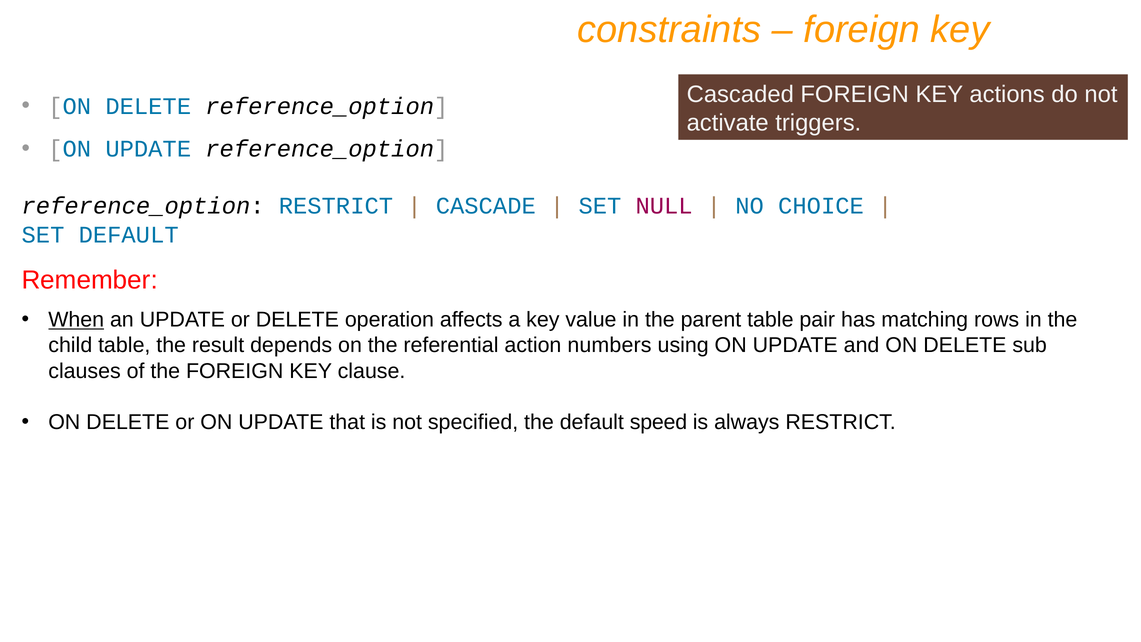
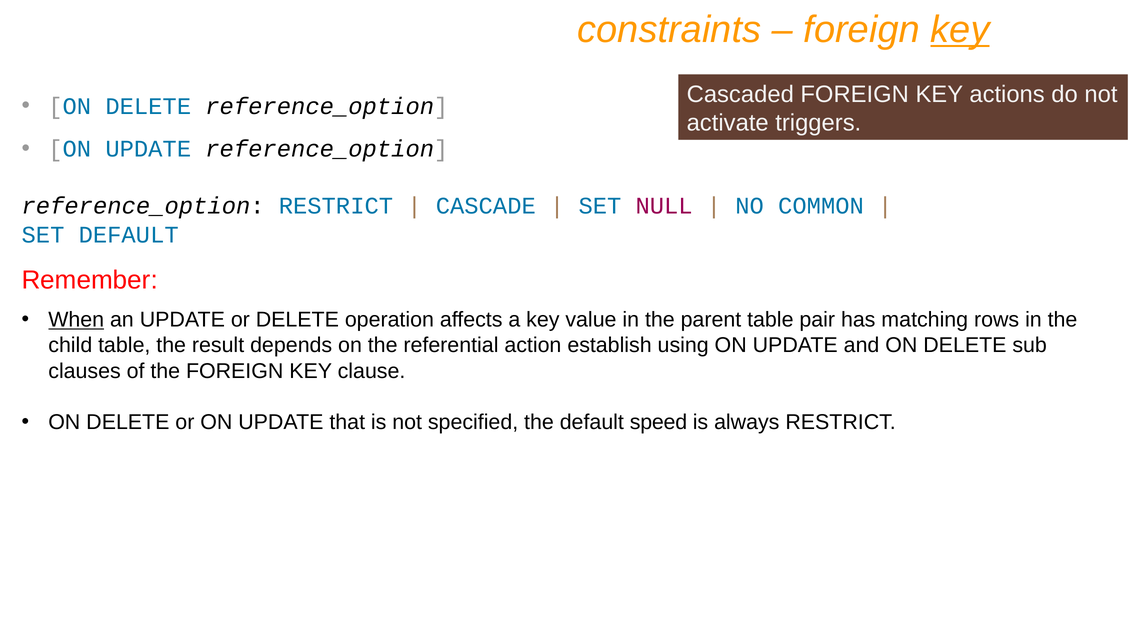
key underline: none -> present (960, 30)
CHOICE: CHOICE -> COMMON (821, 206)
numbers: numbers -> establish (610, 345)
